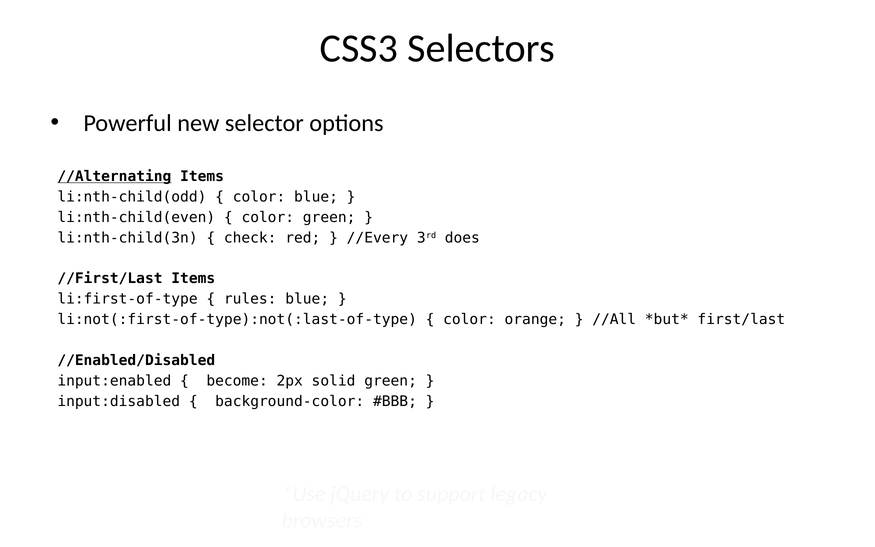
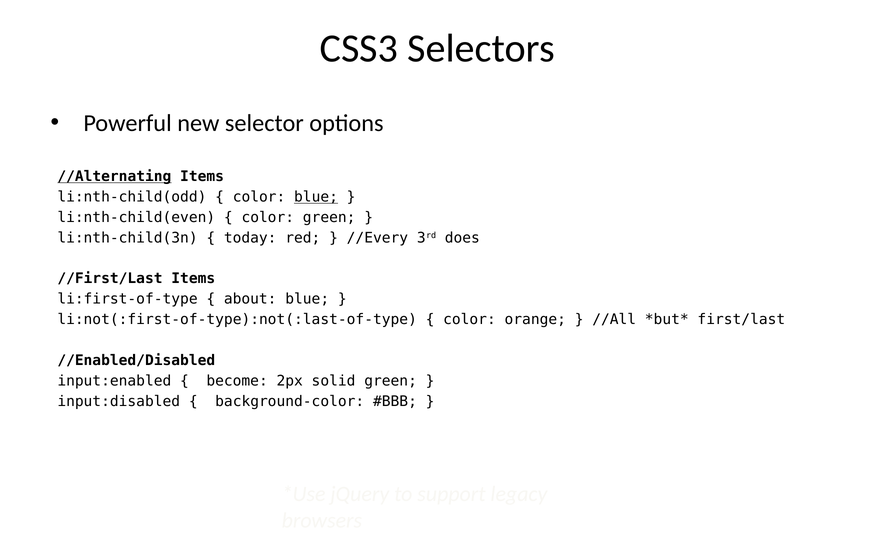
blue underline: none -> present (316, 197)
check: check -> today (250, 238)
rules: rules -> about (250, 299)
